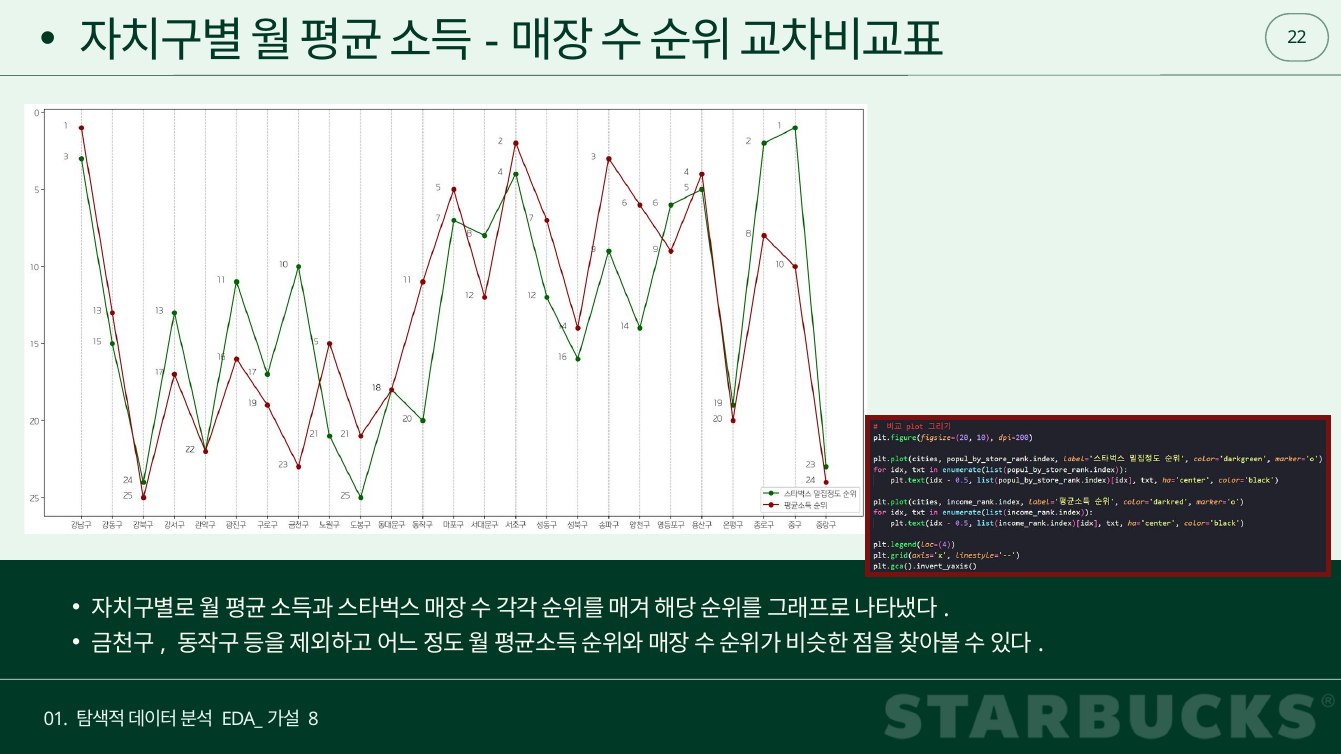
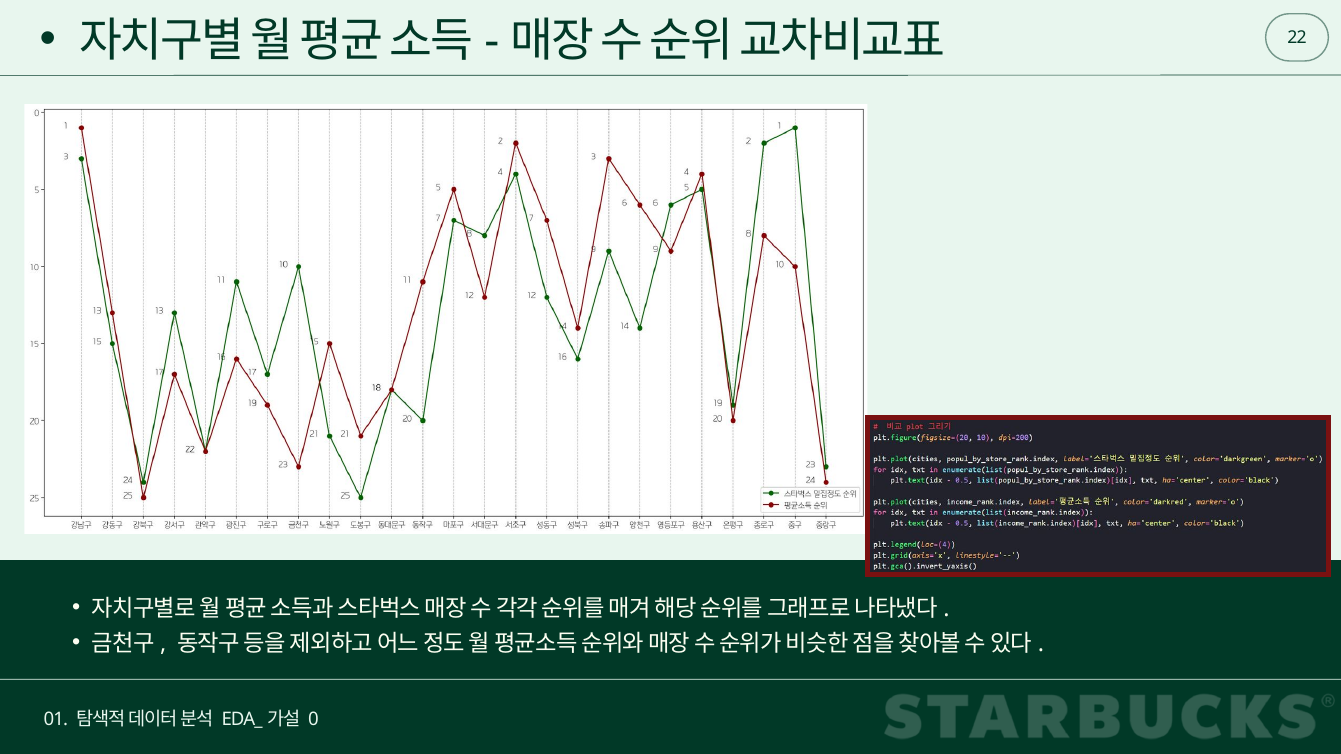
8: 8 -> 0 (313, 720)
